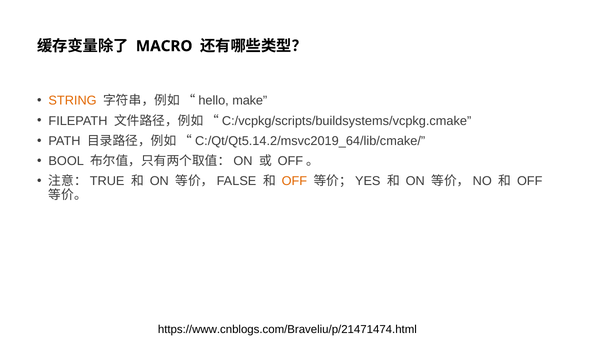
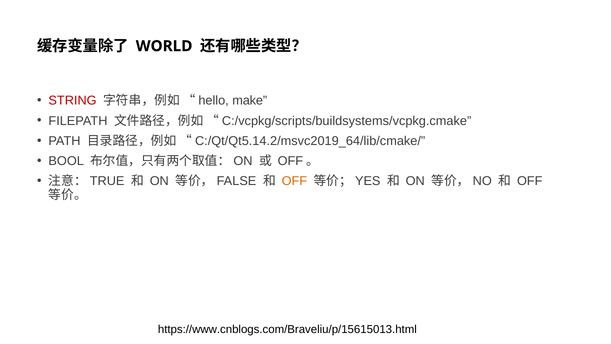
MACRO: MACRO -> WORLD (164, 46)
STRING colour: orange -> red (73, 101)
https://www.cnblogs.com/Braveliu/p/21471474.html: https://www.cnblogs.com/Braveliu/p/21471474.html -> https://www.cnblogs.com/Braveliu/p/15615013.html (287, 329)
